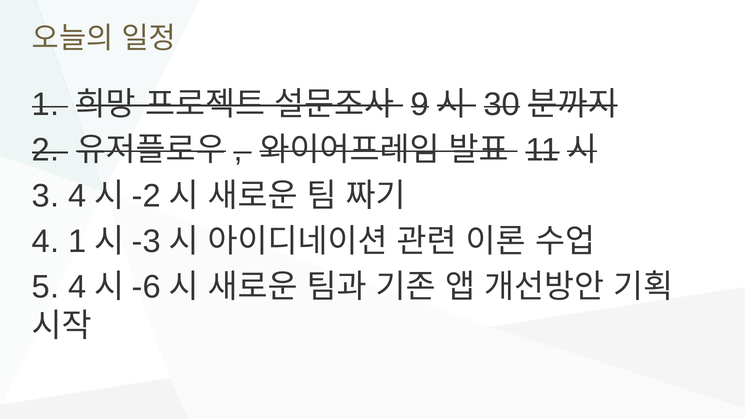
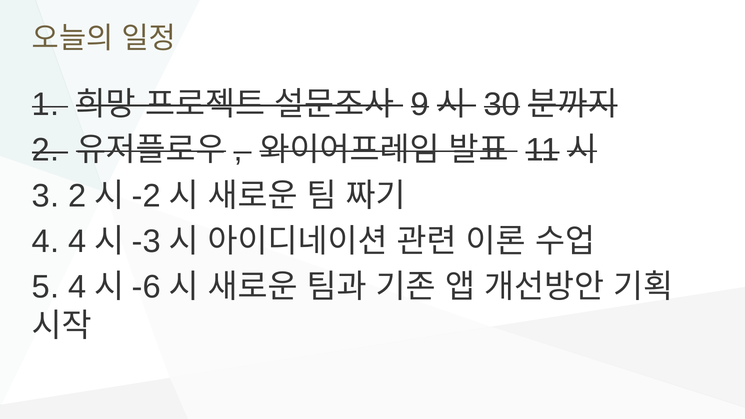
3 4: 4 -> 2 (77, 196)
4 1: 1 -> 4 (77, 241)
